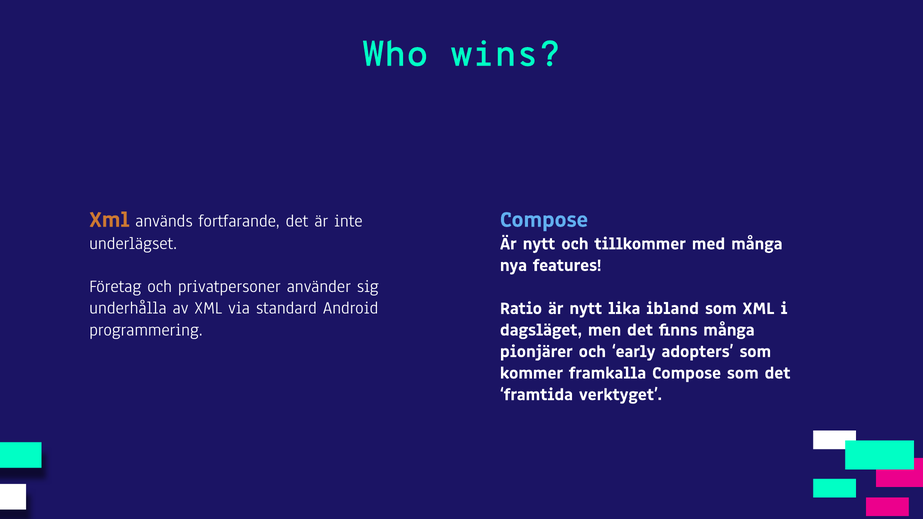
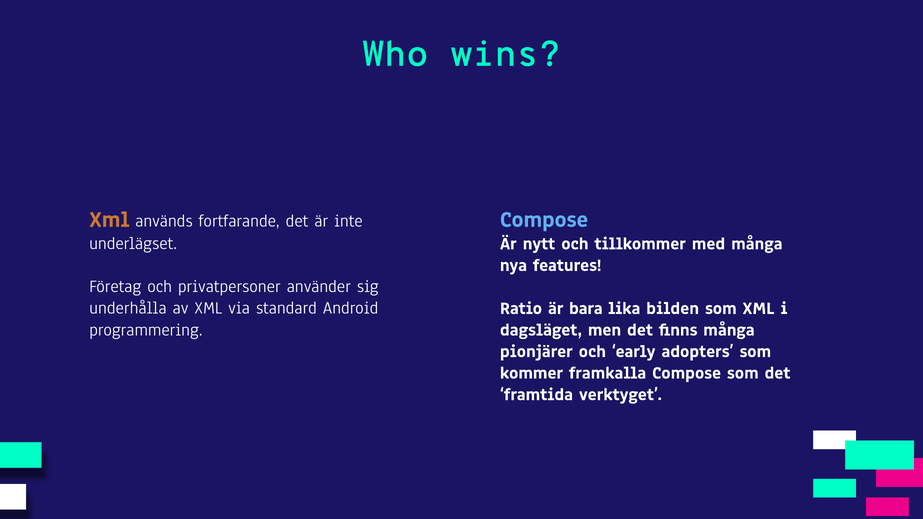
nytt: nytt -> bara (586, 308)
ibland: ibland -> bilden (673, 308)
